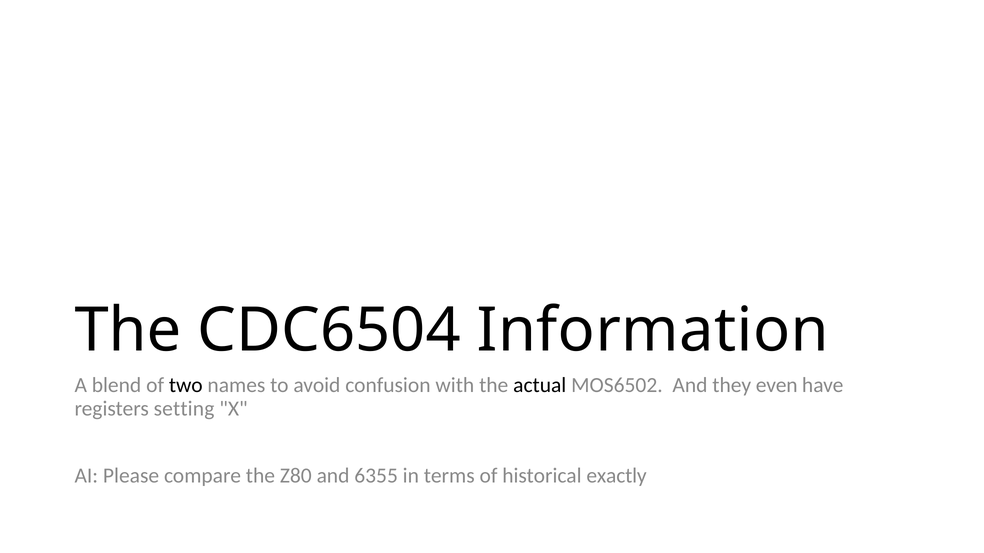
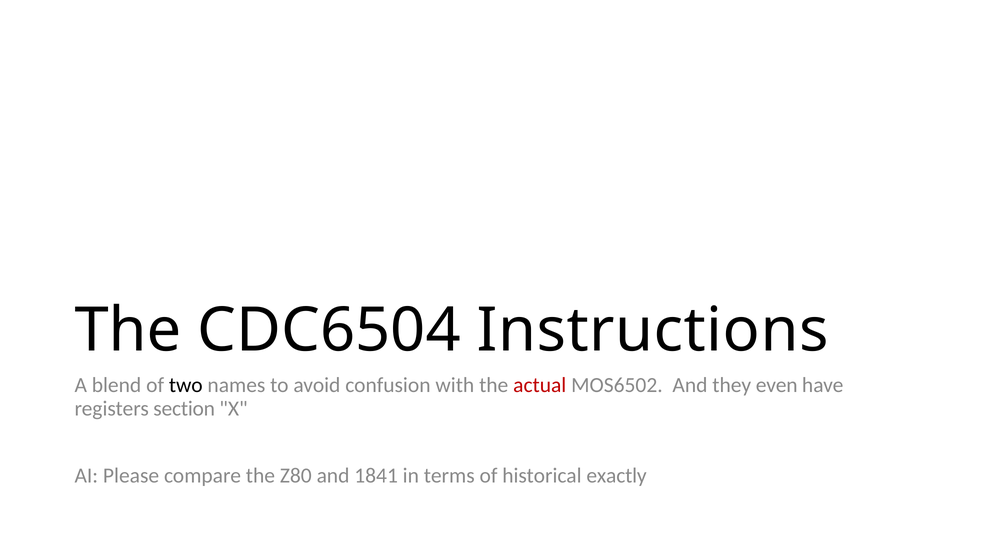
Information: Information -> Instructions (653, 331)
actual colour: black -> red (540, 386)
setting: setting -> section (184, 409)
6355: 6355 -> 1841 (376, 476)
